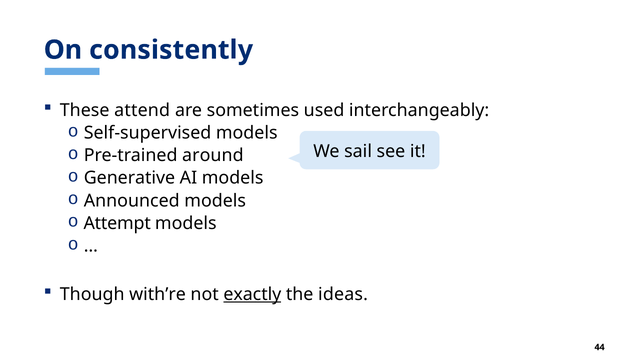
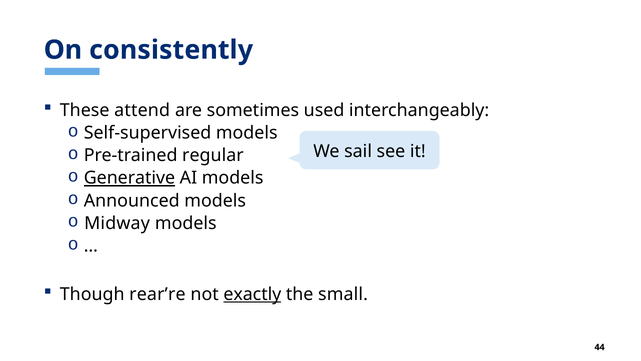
around: around -> regular (213, 155)
Generative underline: none -> present (129, 178)
Attempt: Attempt -> Midway (117, 223)
with’re: with’re -> rear’re (157, 294)
ideas: ideas -> small (343, 294)
